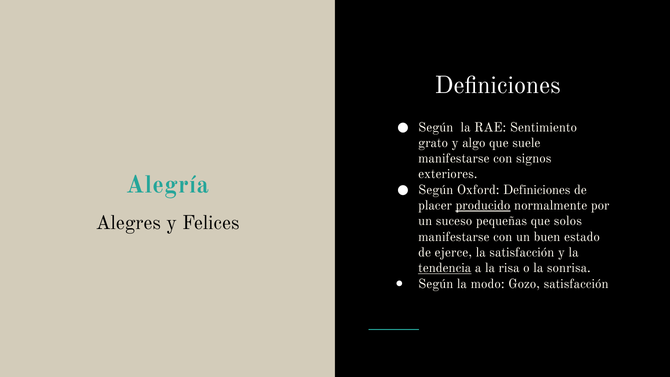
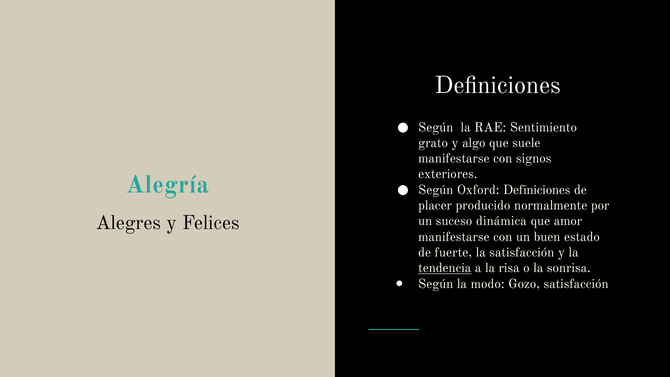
producido underline: present -> none (483, 205)
pequeñas: pequeñas -> dinámica (501, 221)
solos: solos -> amor (568, 221)
ejerce: ejerce -> fuerte (453, 252)
